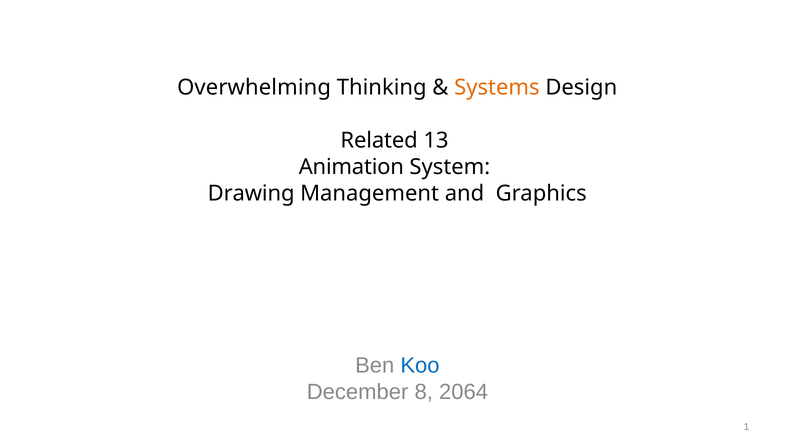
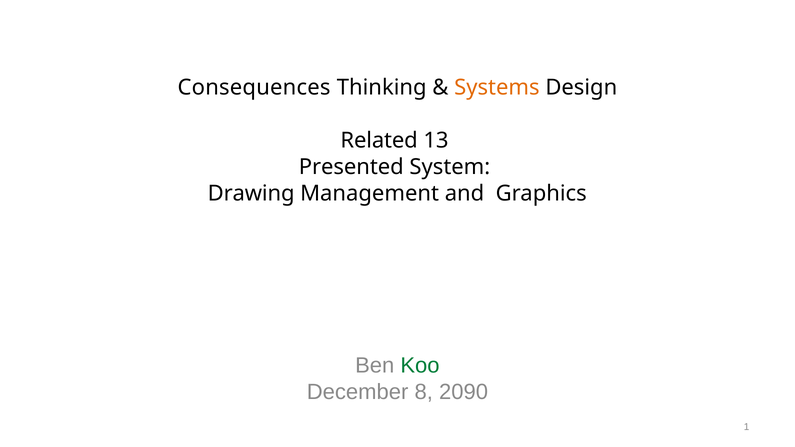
Overwhelming: Overwhelming -> Consequences (254, 87)
Animation: Animation -> Presented (351, 167)
Koo colour: blue -> green (420, 366)
2064: 2064 -> 2090 (464, 392)
